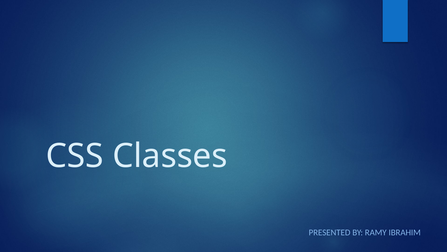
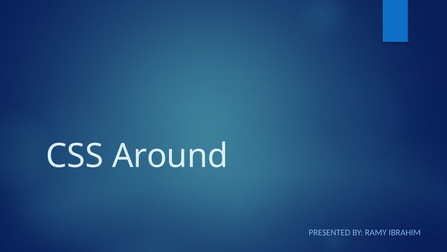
Classes: Classes -> Around (170, 156)
